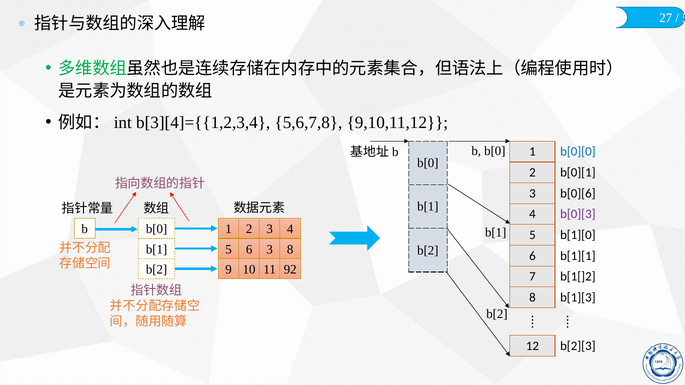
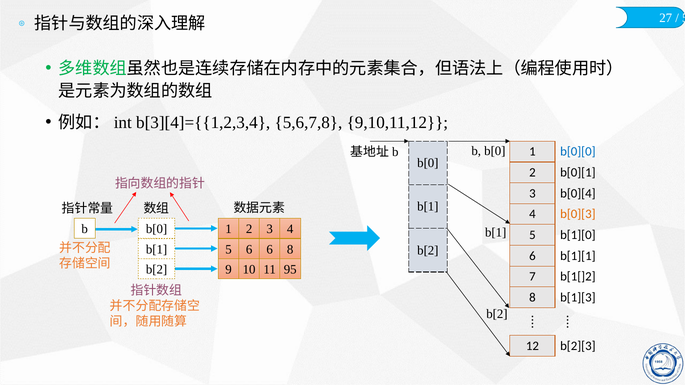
b[0][6: b[0][6 -> b[0][4 (578, 194)
b[0][3 colour: purple -> orange (578, 214)
6 3: 3 -> 6 (270, 250)
92: 92 -> 95 (290, 270)
